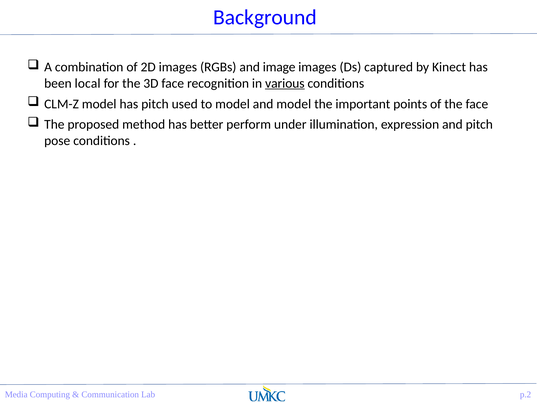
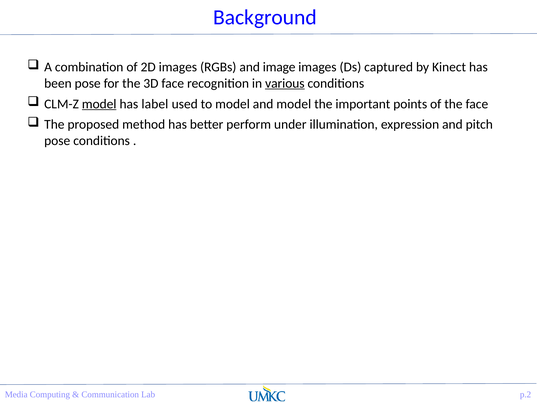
been local: local -> pose (88, 83)
model underline: none -> present (99, 104)
has pitch: pitch -> label (155, 104)
